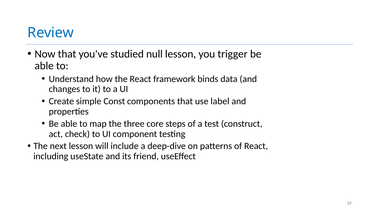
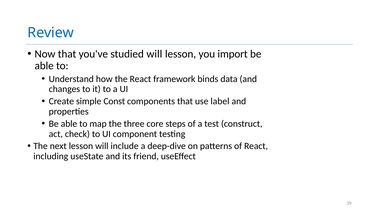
studied null: null -> will (154, 54)
trigger: trigger -> import (233, 54)
